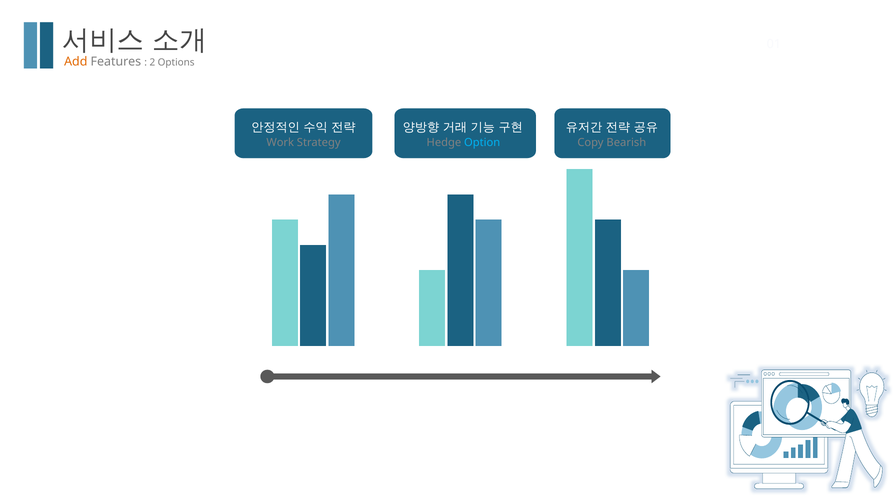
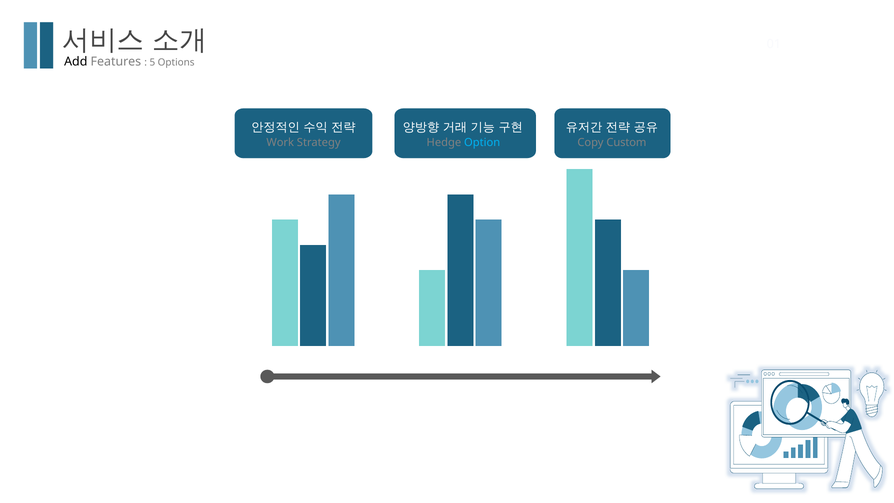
Add colour: orange -> black (76, 62)
2: 2 -> 5 (152, 62)
Bearish: Bearish -> Custom (626, 143)
